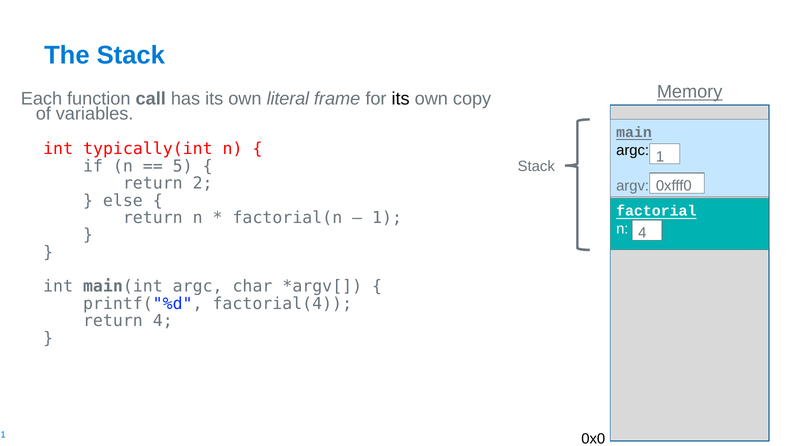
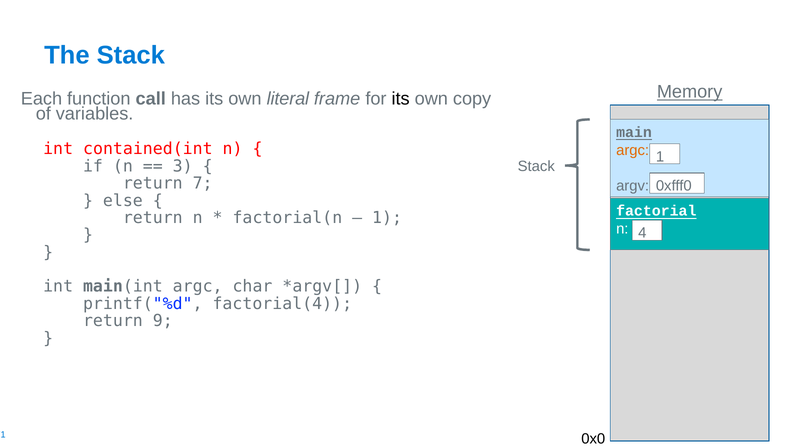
typically(int: typically(int -> contained(int (148, 149)
argc colour: black -> orange (633, 150)
5: 5 -> 3 (183, 166)
2: 2 -> 7 (203, 183)
return 4: 4 -> 9 (163, 321)
